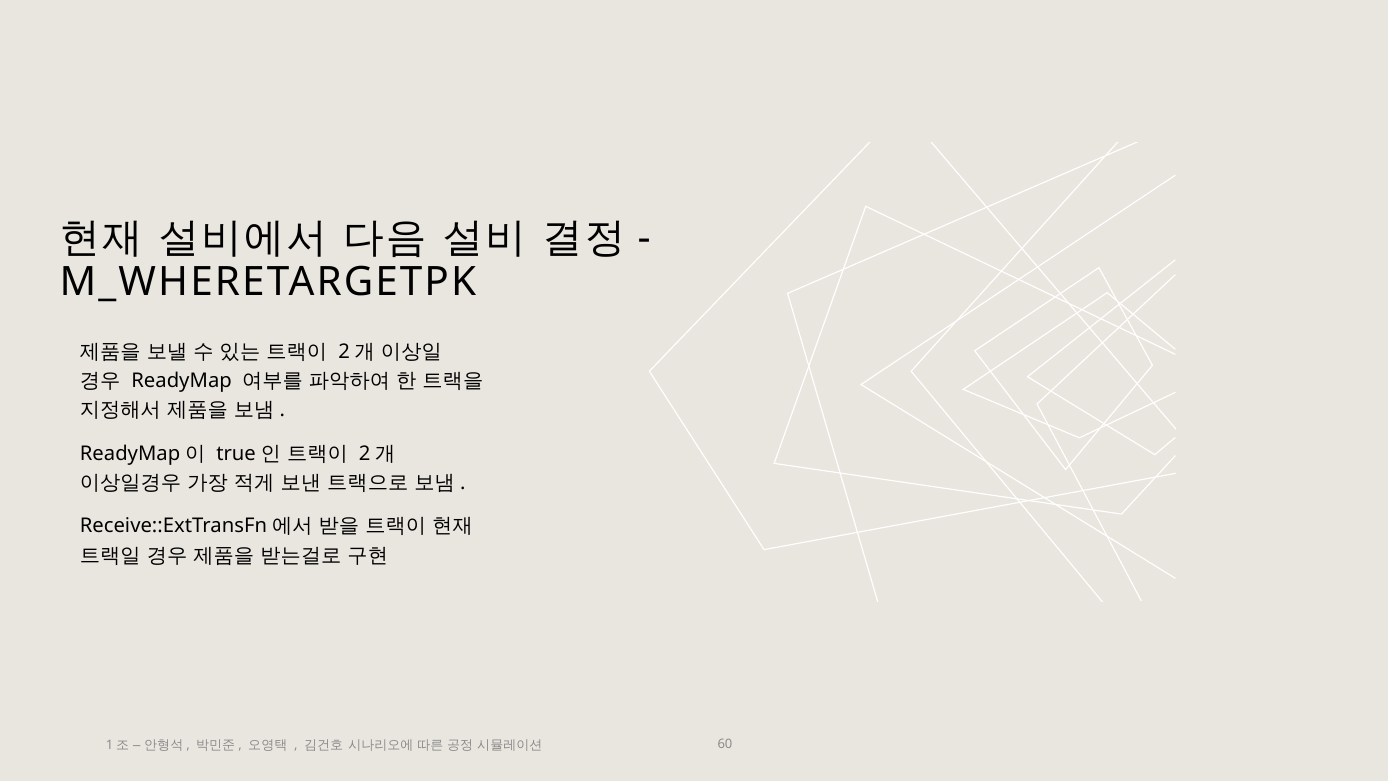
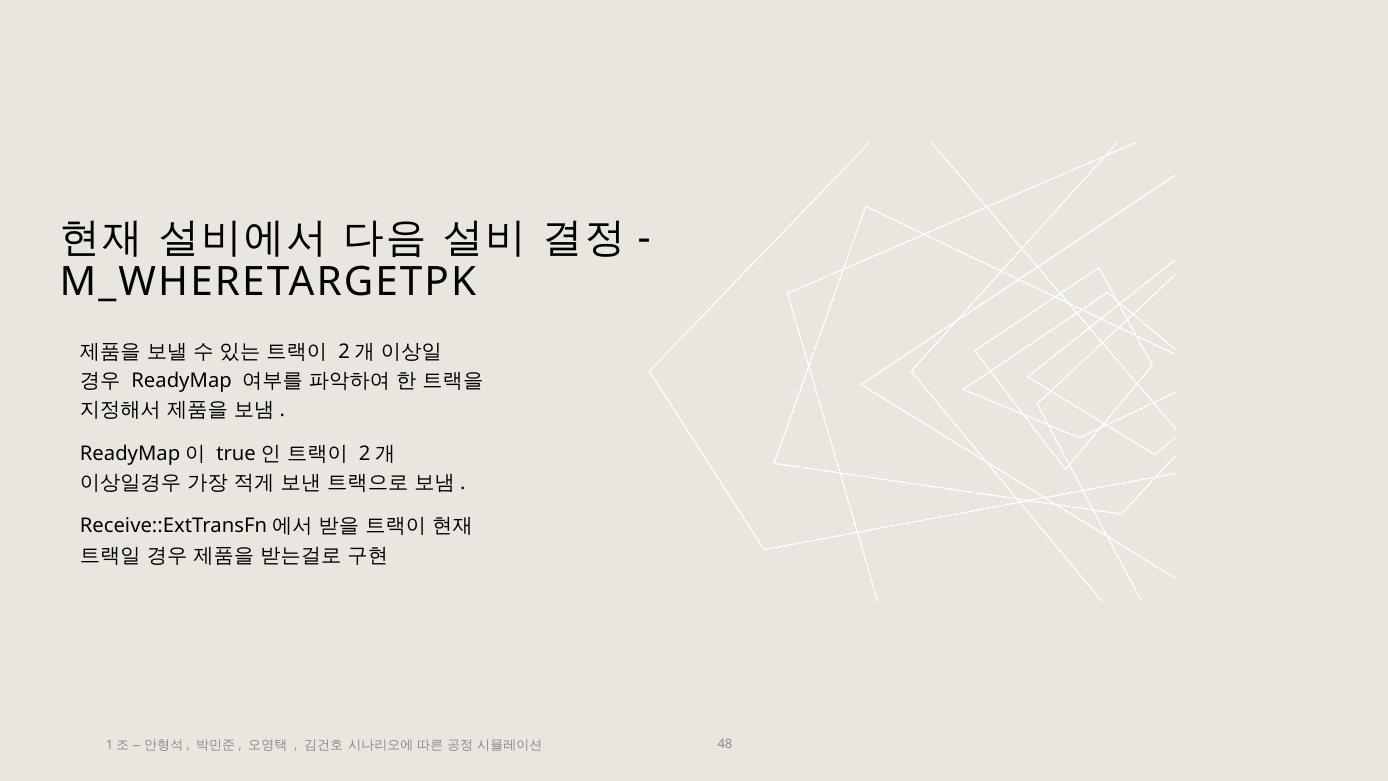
60: 60 -> 48 (725, 744)
